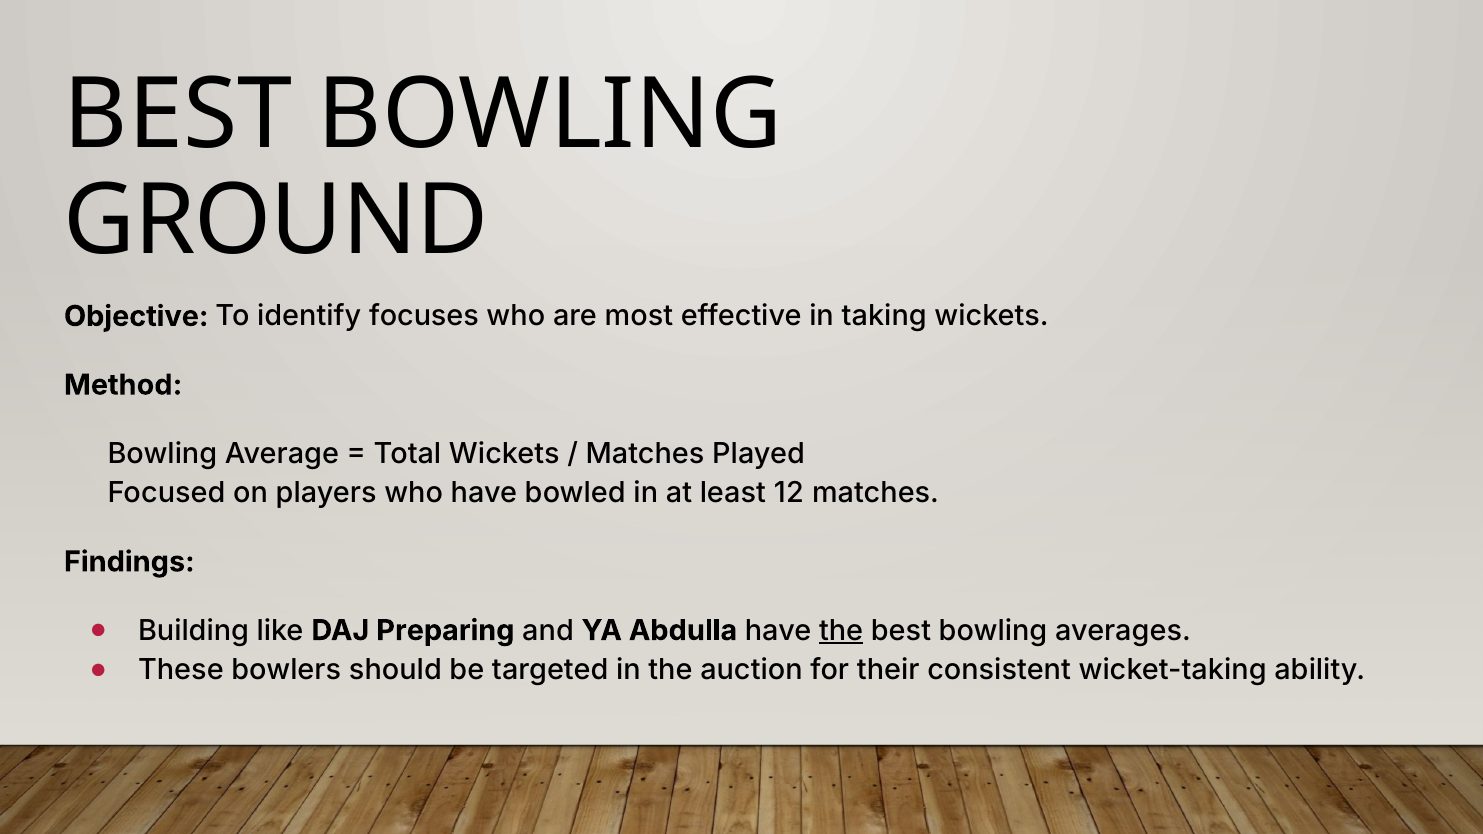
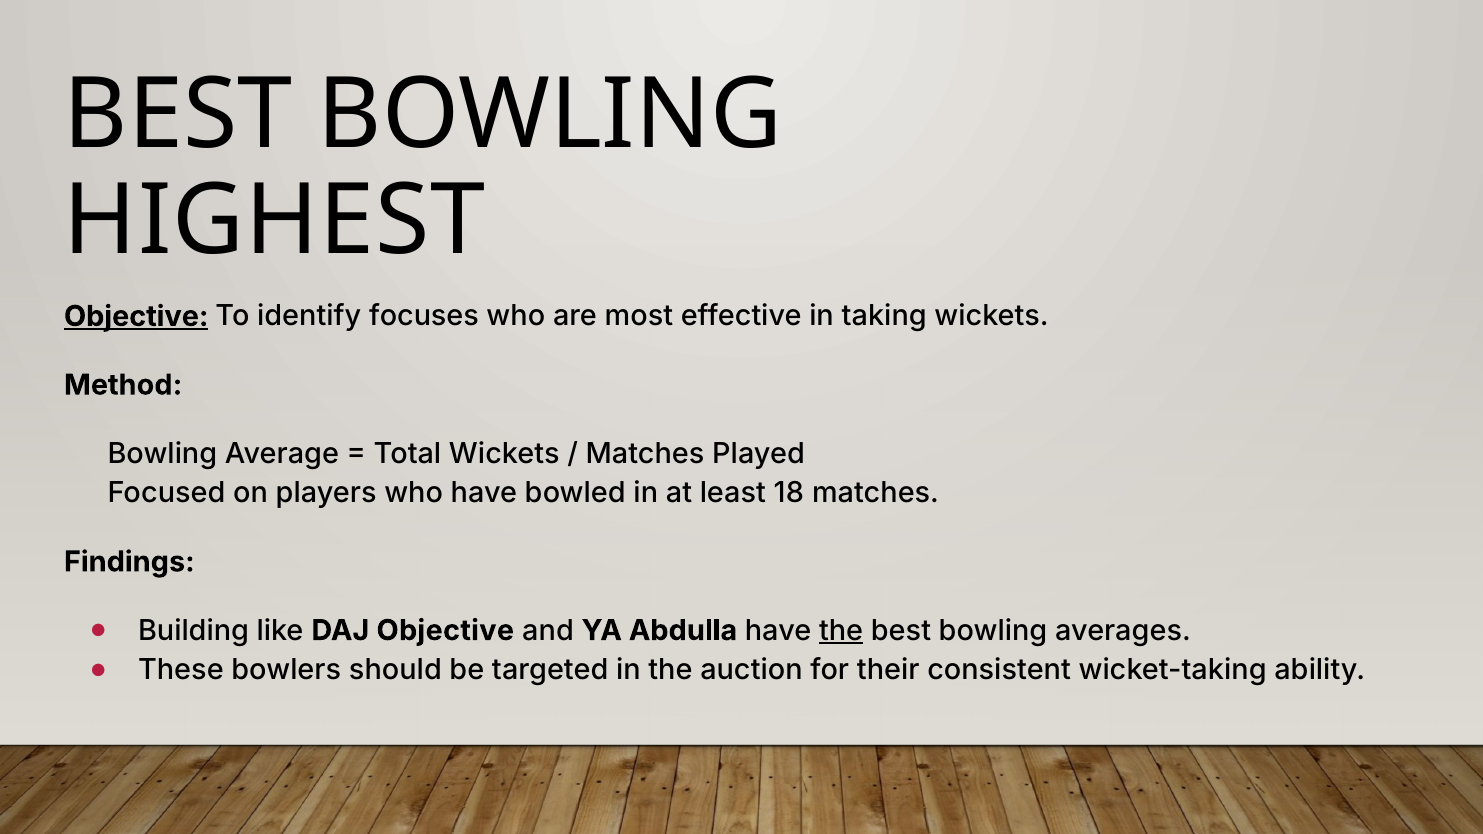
GROUND: GROUND -> HIGHEST (275, 221)
Objective underline: none -> present (136, 317)
12: 12 -> 18 (789, 493)
DAJ Preparing: Preparing -> Objective (445, 631)
